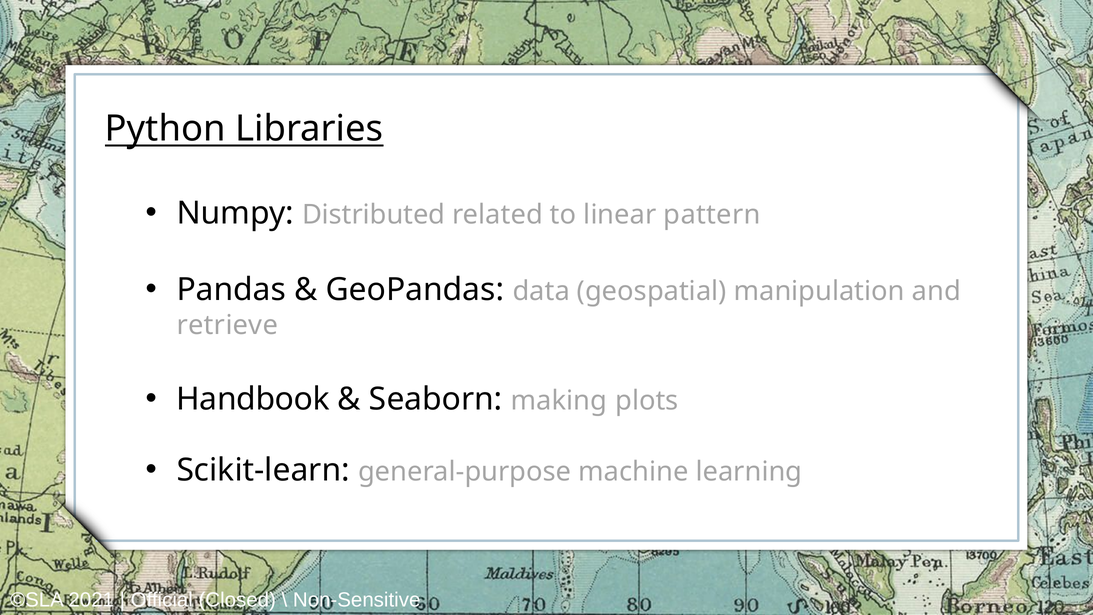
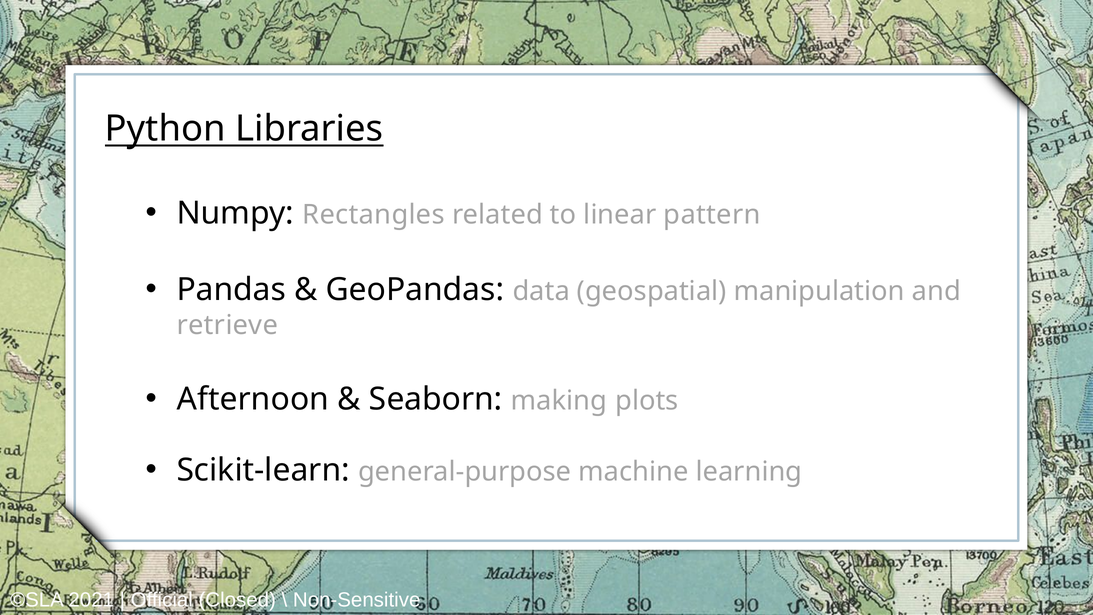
Distributed: Distributed -> Rectangles (374, 215)
Handbook: Handbook -> Afternoon (253, 399)
